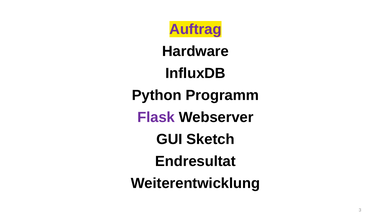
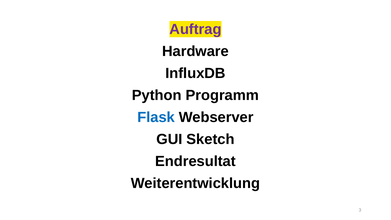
Flask colour: purple -> blue (156, 117)
